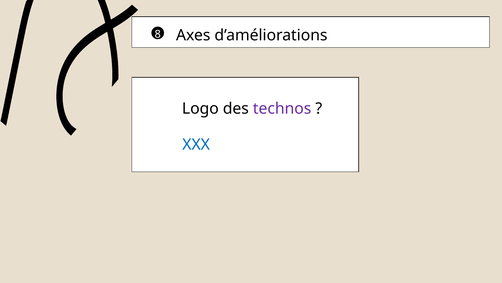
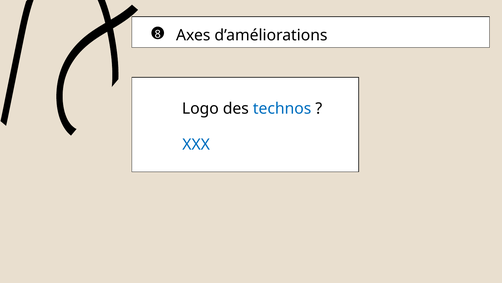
technos colour: purple -> blue (282, 108)
